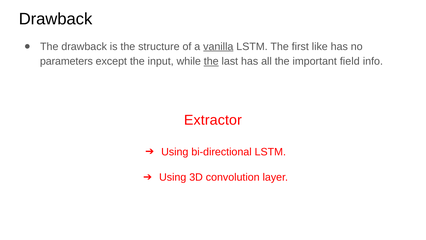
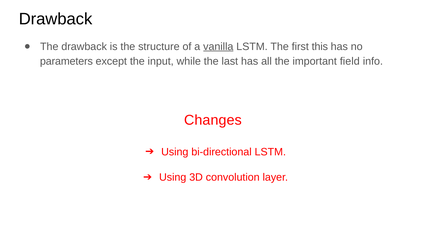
like: like -> this (320, 46)
the underline: present -> none (211, 61)
Extractor: Extractor -> Changes (213, 120)
